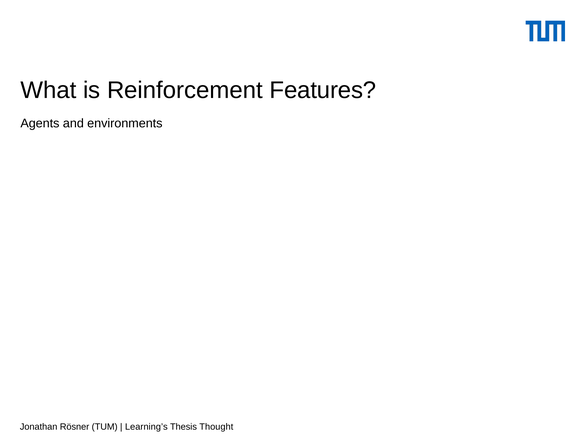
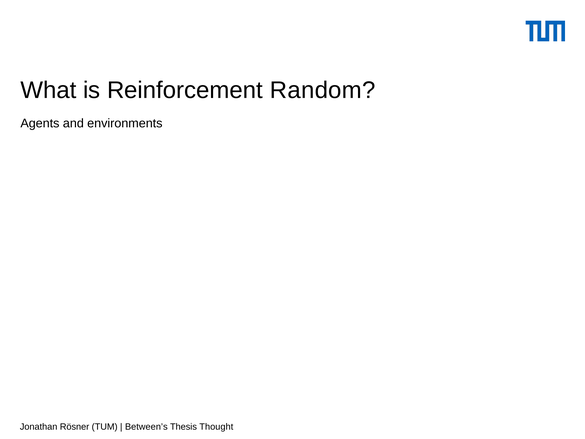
Features: Features -> Random (323, 90)
Learning’s: Learning’s -> Between’s (146, 426)
